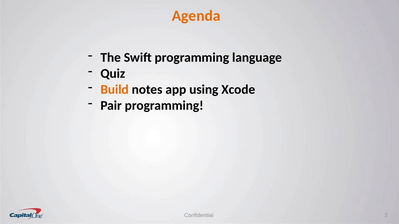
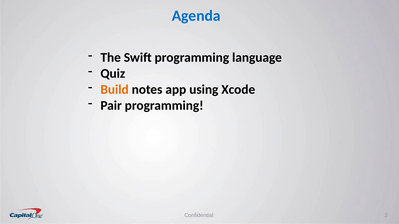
Agenda colour: orange -> blue (196, 16)
